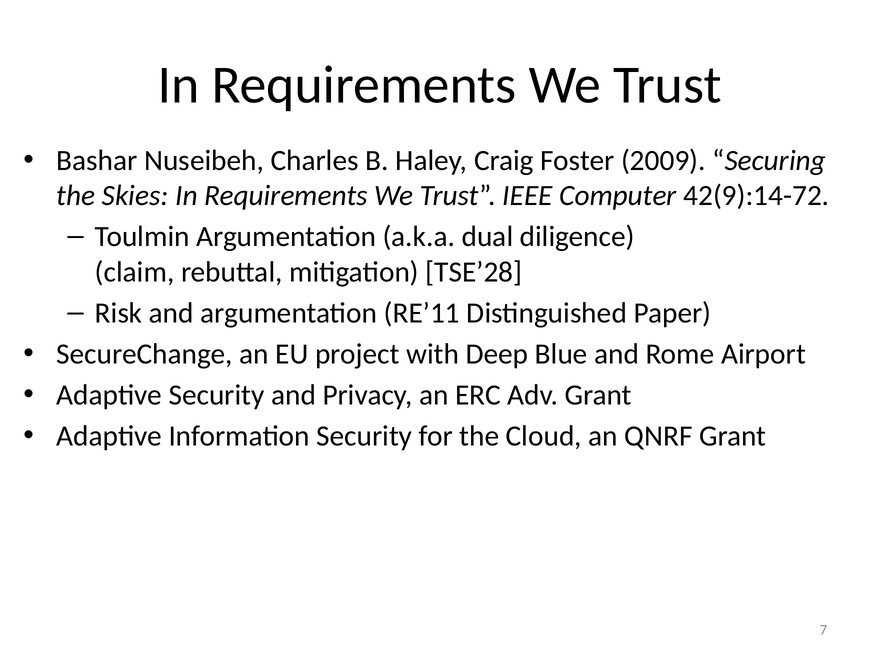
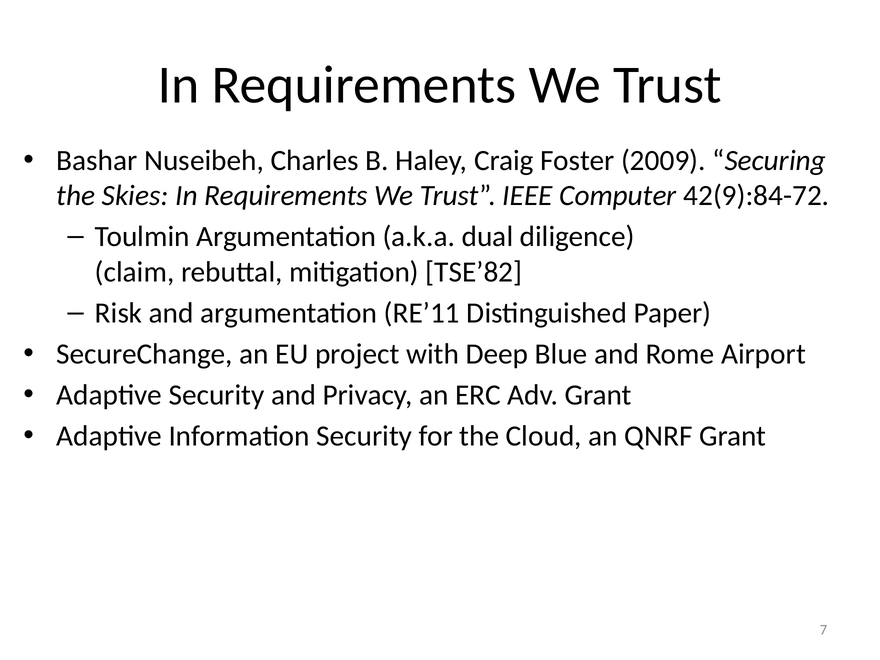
42(9):14-72: 42(9):14-72 -> 42(9):84-72 (756, 196)
TSE’28: TSE’28 -> TSE’82 (474, 272)
